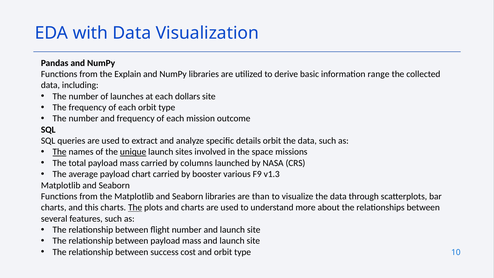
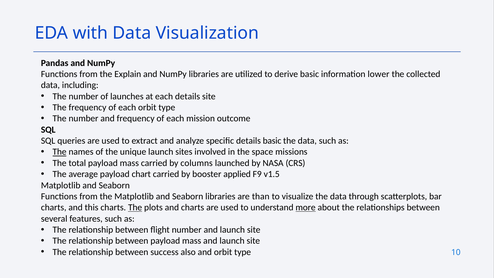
range: range -> lower (379, 74)
each dollars: dollars -> details (188, 96)
details orbit: orbit -> basic (272, 141)
unique underline: present -> none (133, 152)
various: various -> applied (237, 174)
v1.3: v1.3 -> v1.5 (272, 174)
more underline: none -> present (306, 207)
cost: cost -> also (188, 252)
